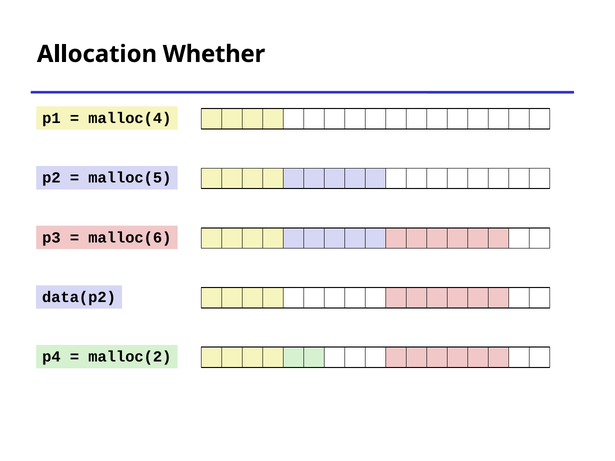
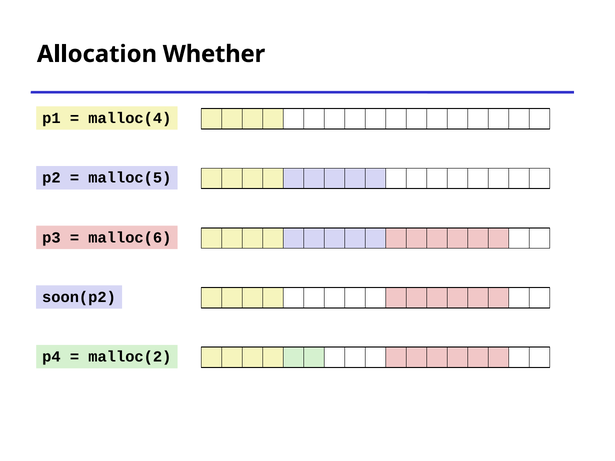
data(p2: data(p2 -> soon(p2 (79, 297)
